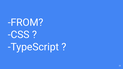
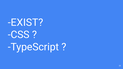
FROM: FROM -> EXIST (25, 22)
